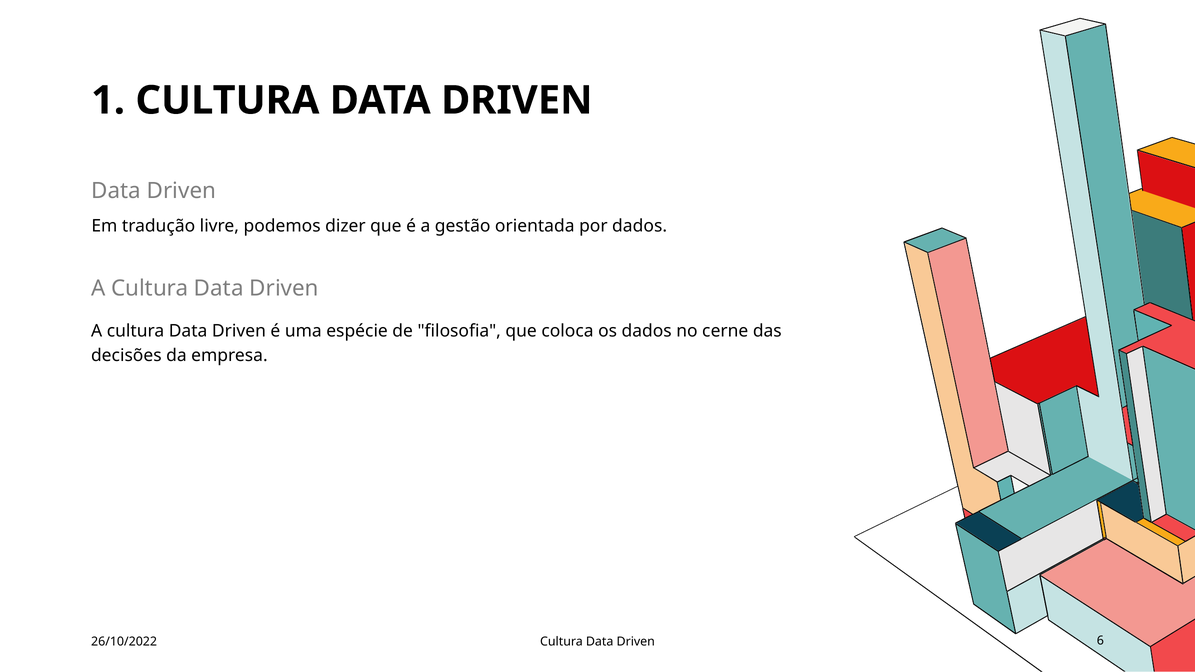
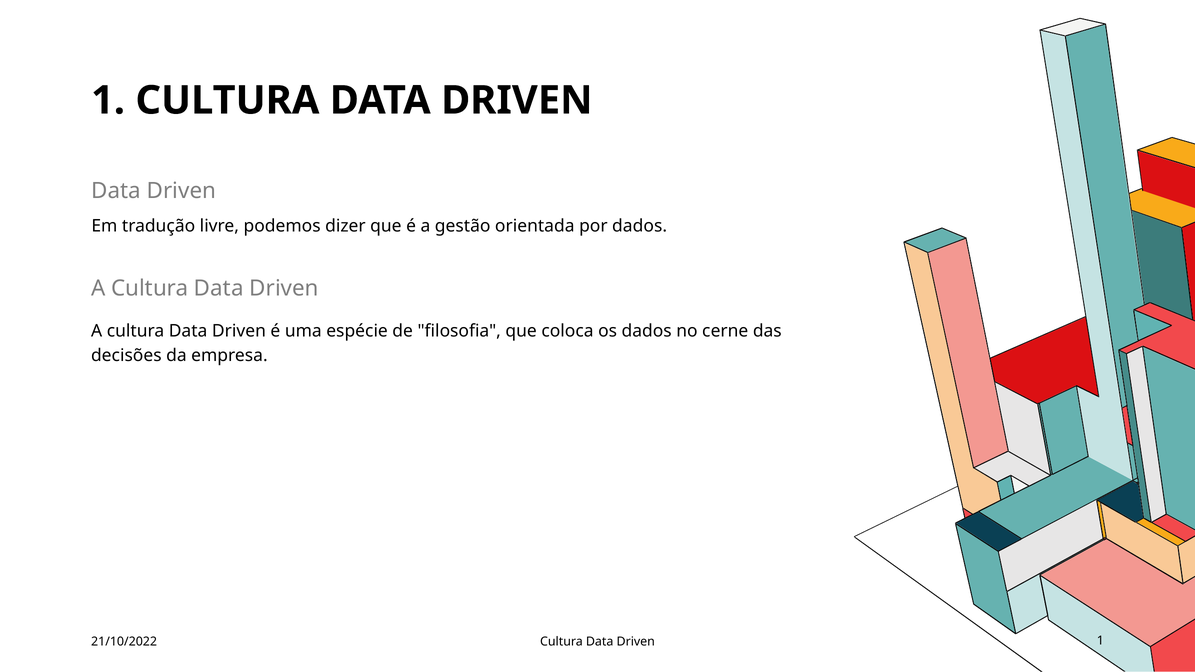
26/10/2022: 26/10/2022 -> 21/10/2022 (124, 642)
Driven 6: 6 -> 1 (1100, 641)
